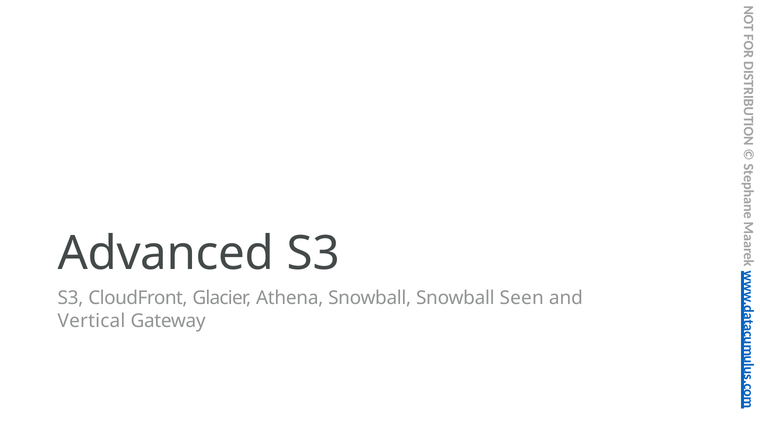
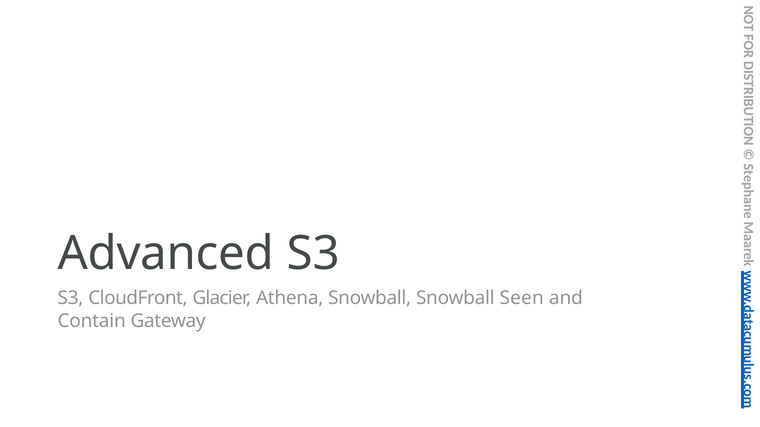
Vertical: Vertical -> Contain (92, 321)
